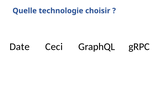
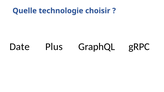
Ceci: Ceci -> Plus (54, 47)
